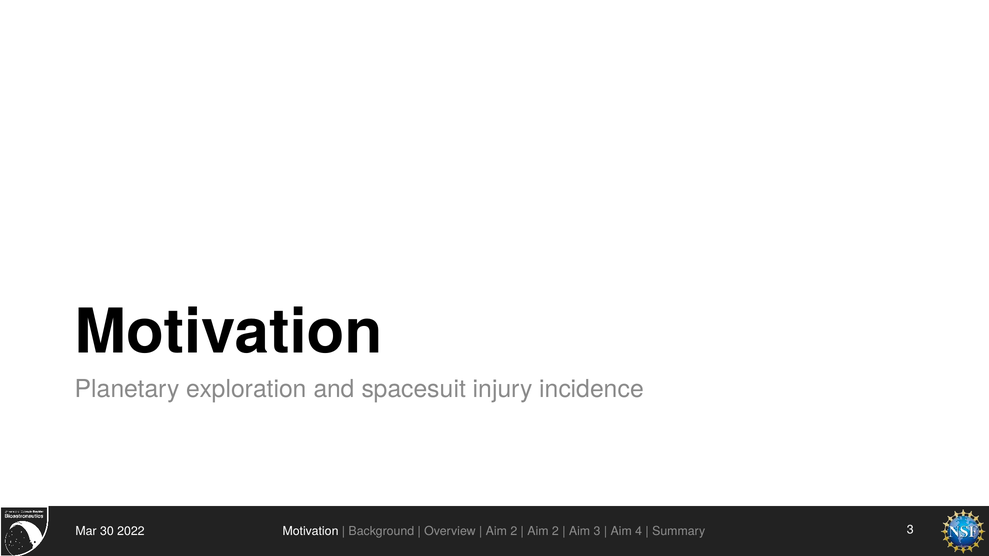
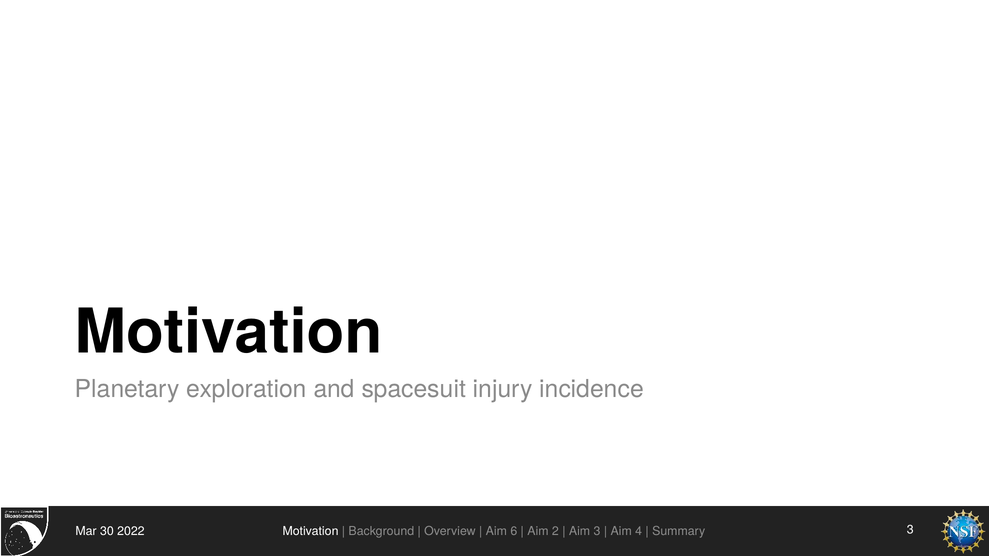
2: 2 -> 6 (514, 531)
